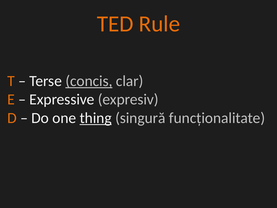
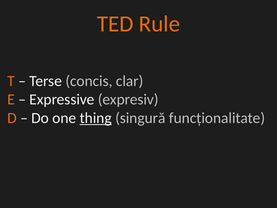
concis underline: present -> none (89, 81)
